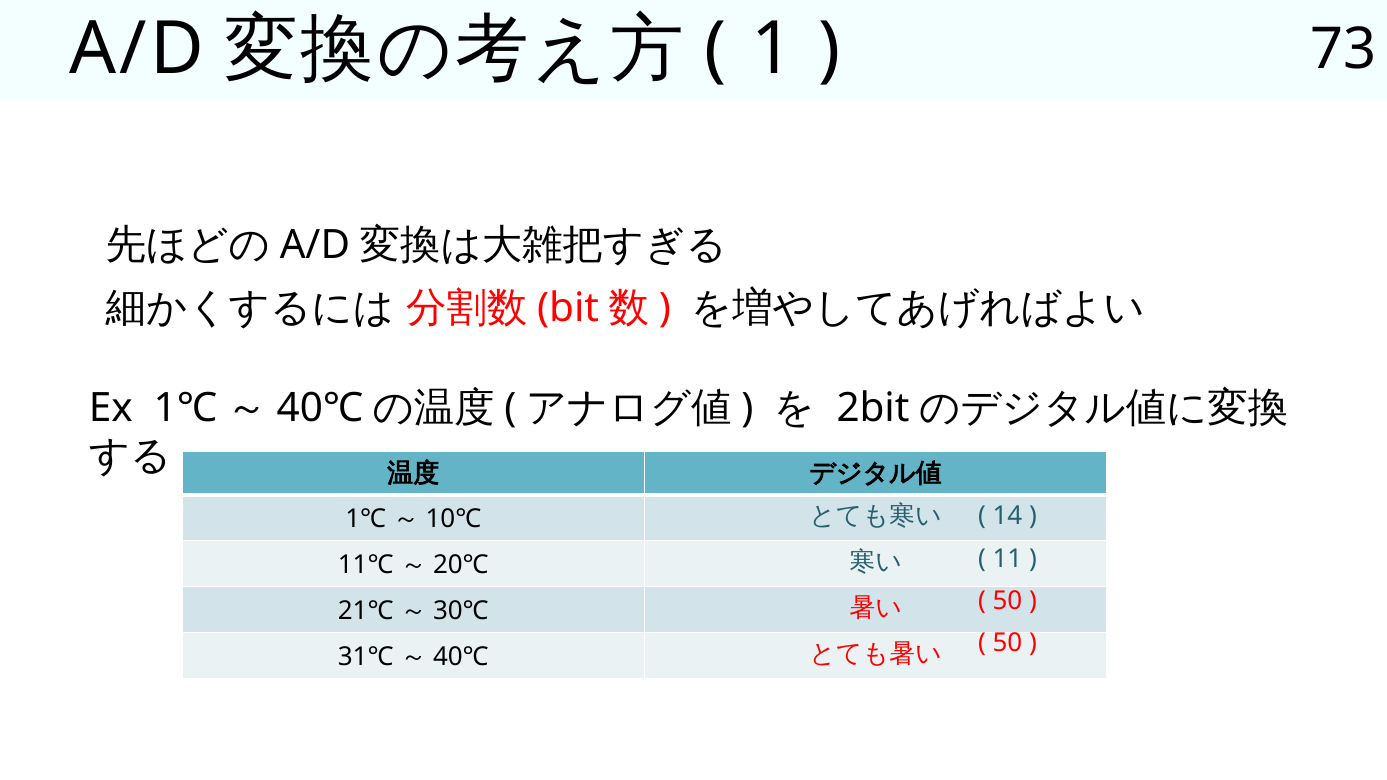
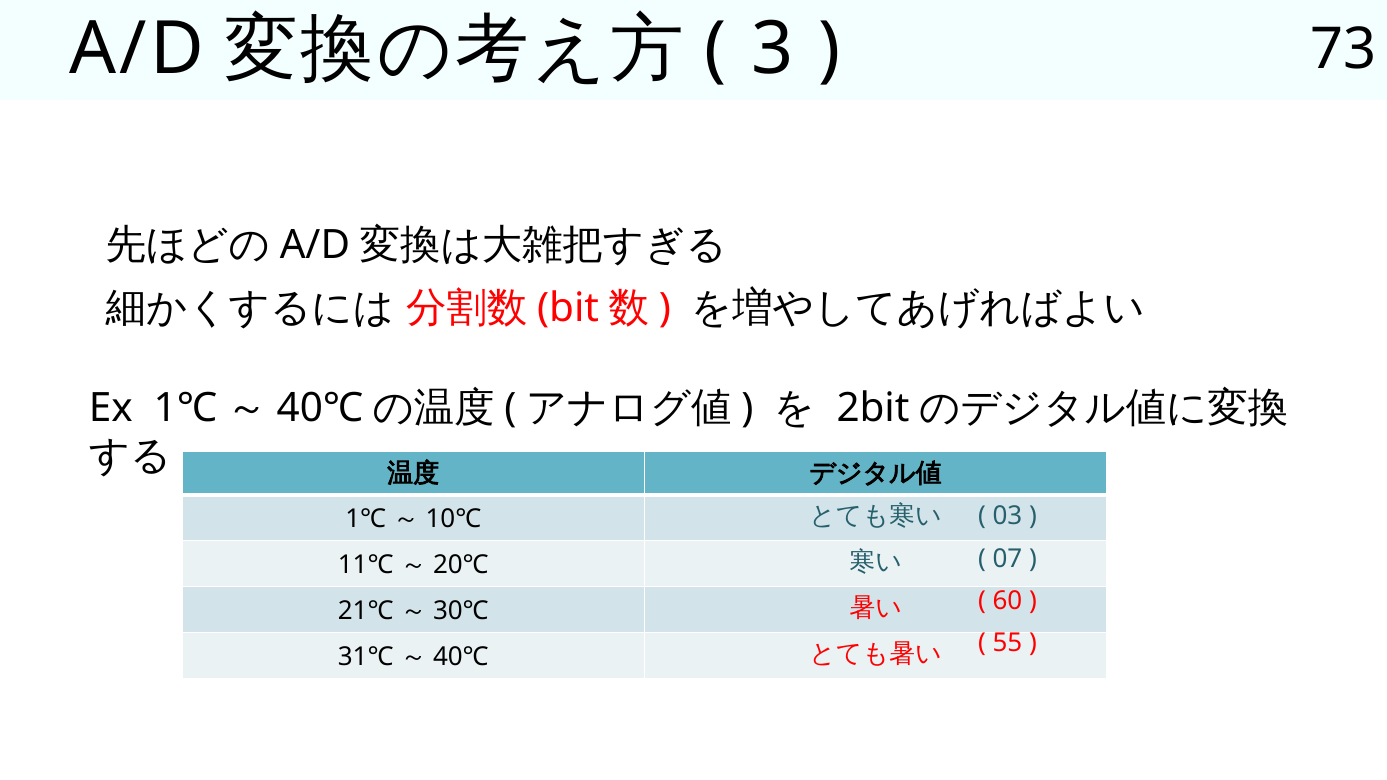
1: 1 -> 3 (773, 49)
14: 14 -> 03 (1008, 516)
11: 11 -> 07 (1008, 559)
50: 50 -> 60 (1008, 601)
50: 50 -> 55 (1008, 643)
